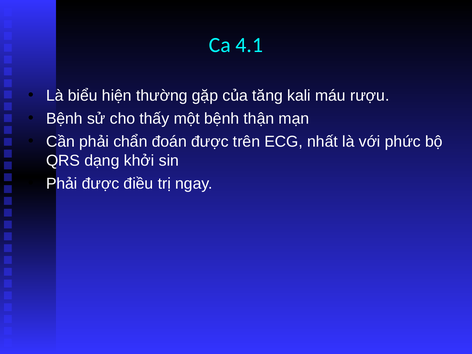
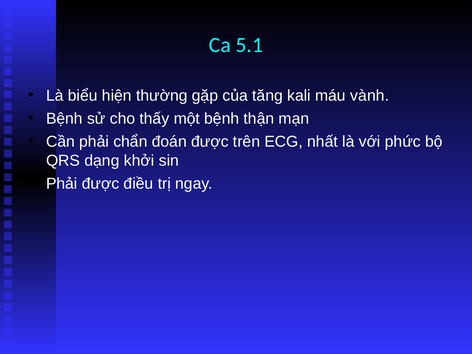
4.1: 4.1 -> 5.1 (249, 45)
rượu: rượu -> vành (370, 96)
